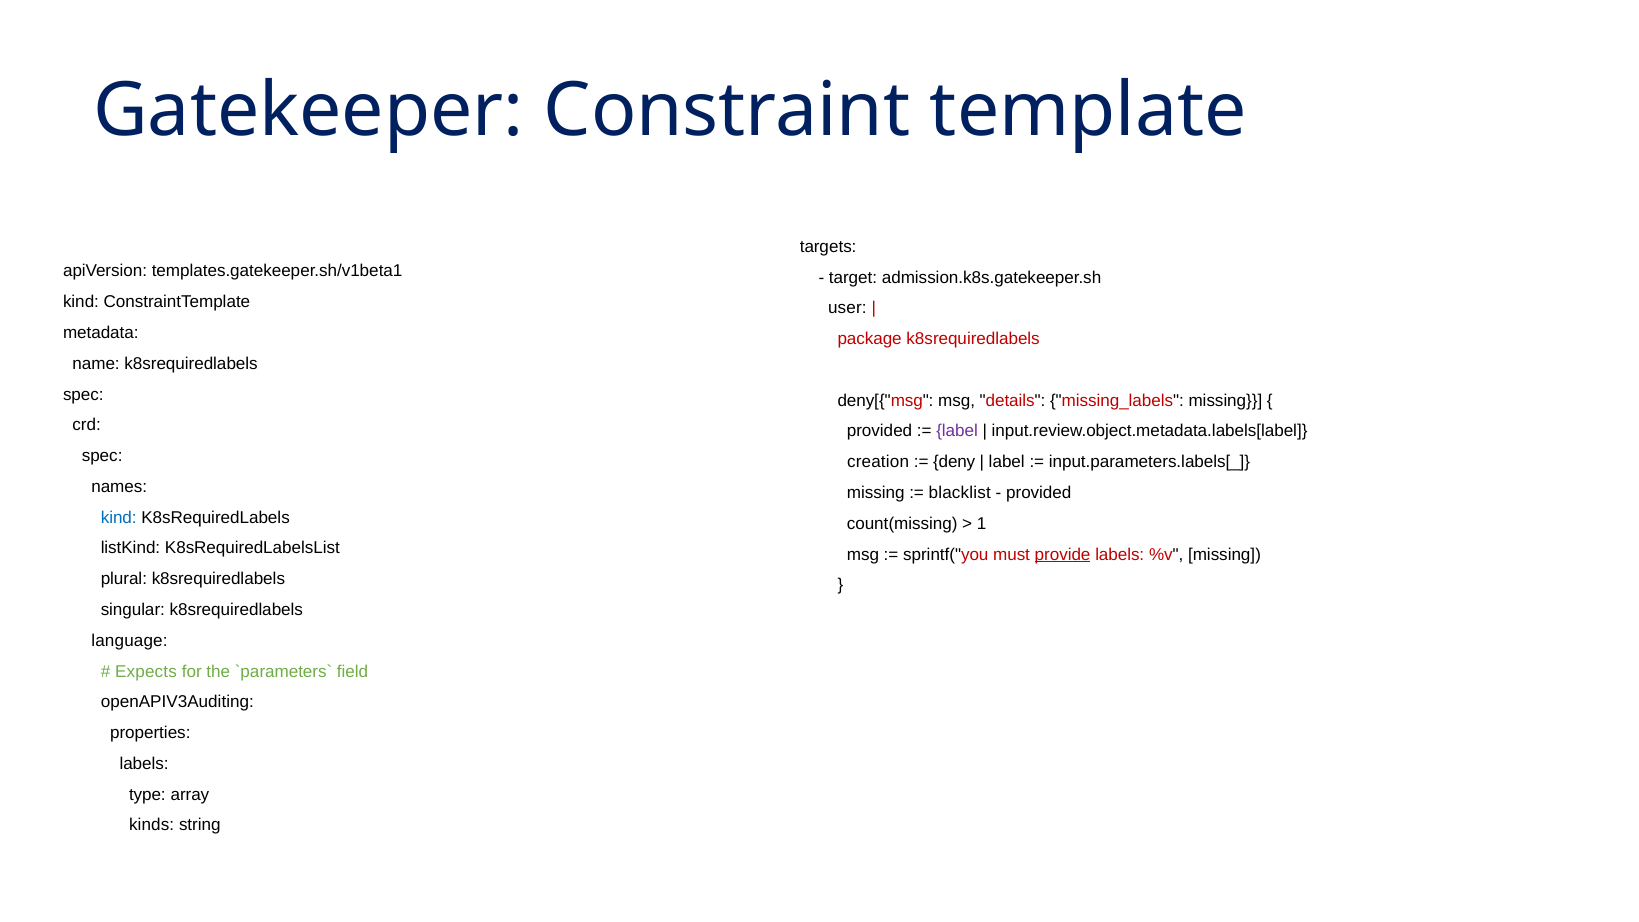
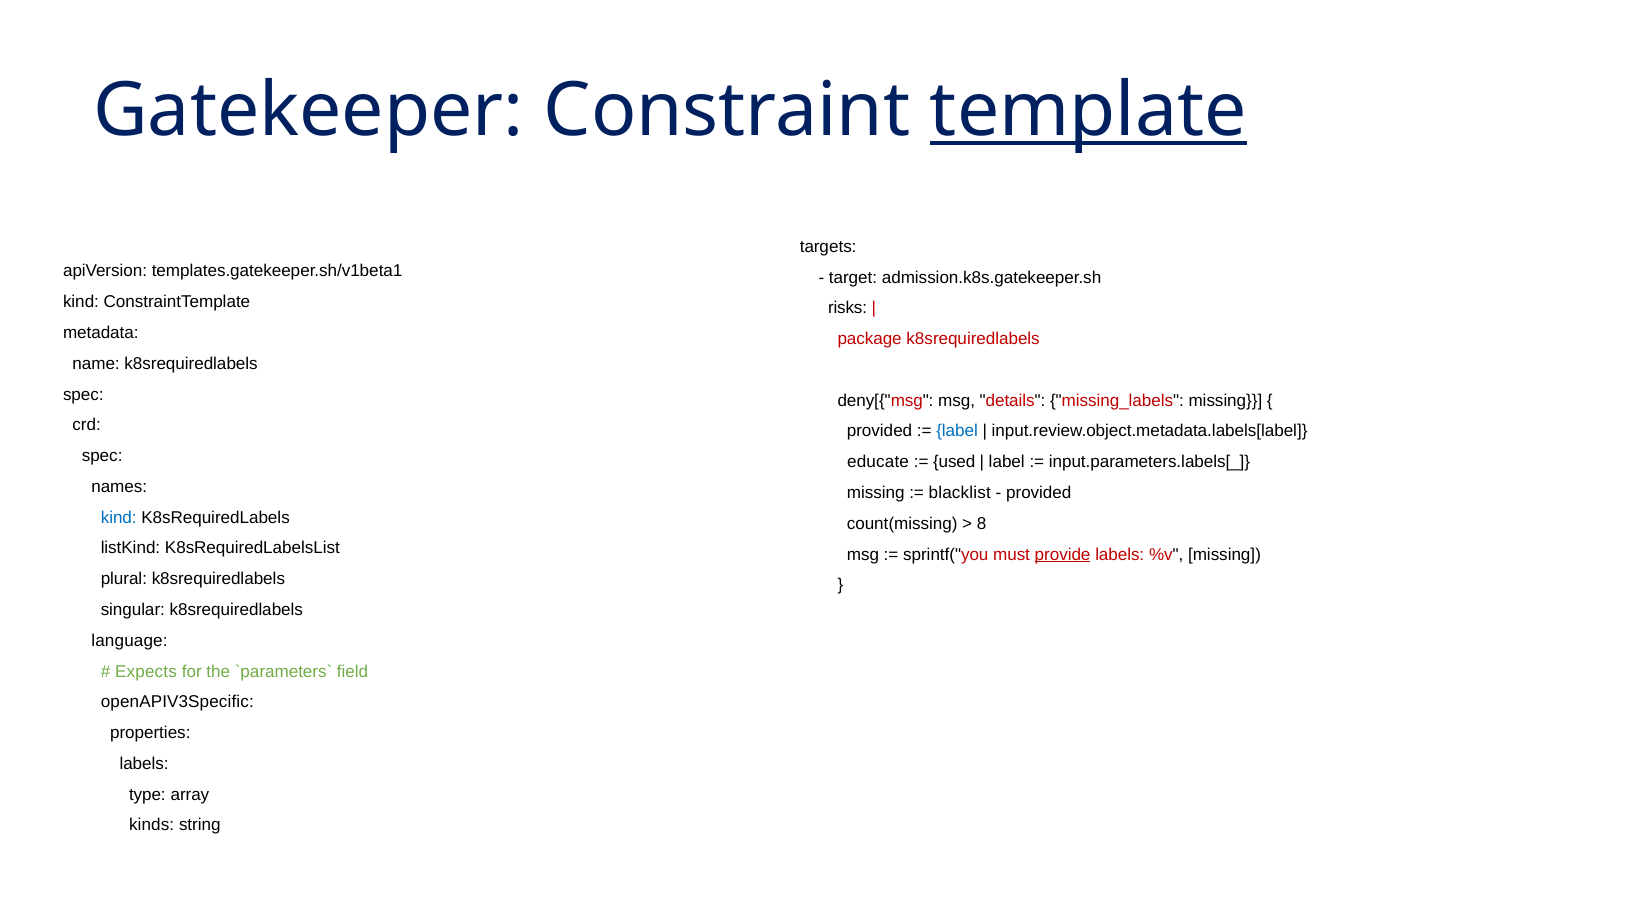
template underline: none -> present (1088, 111)
user: user -> risks (848, 308)
label colour: purple -> blue (957, 431)
creation: creation -> educate (878, 462)
deny: deny -> used (954, 462)
1: 1 -> 8 (982, 524)
openAPIV3Auditing: openAPIV3Auditing -> openAPIV3Specific (177, 702)
